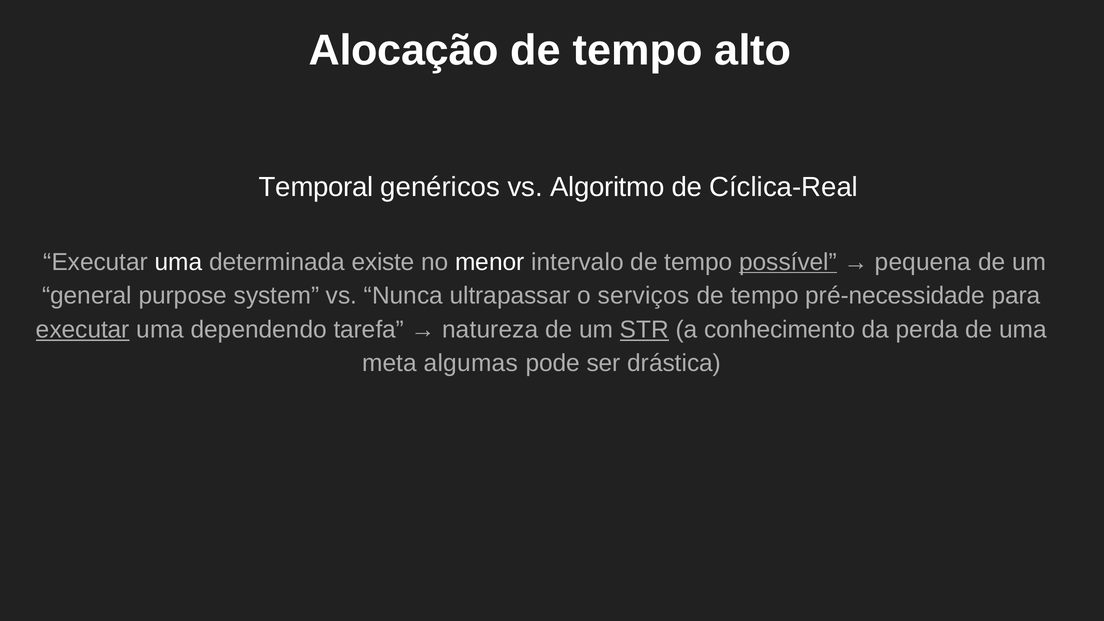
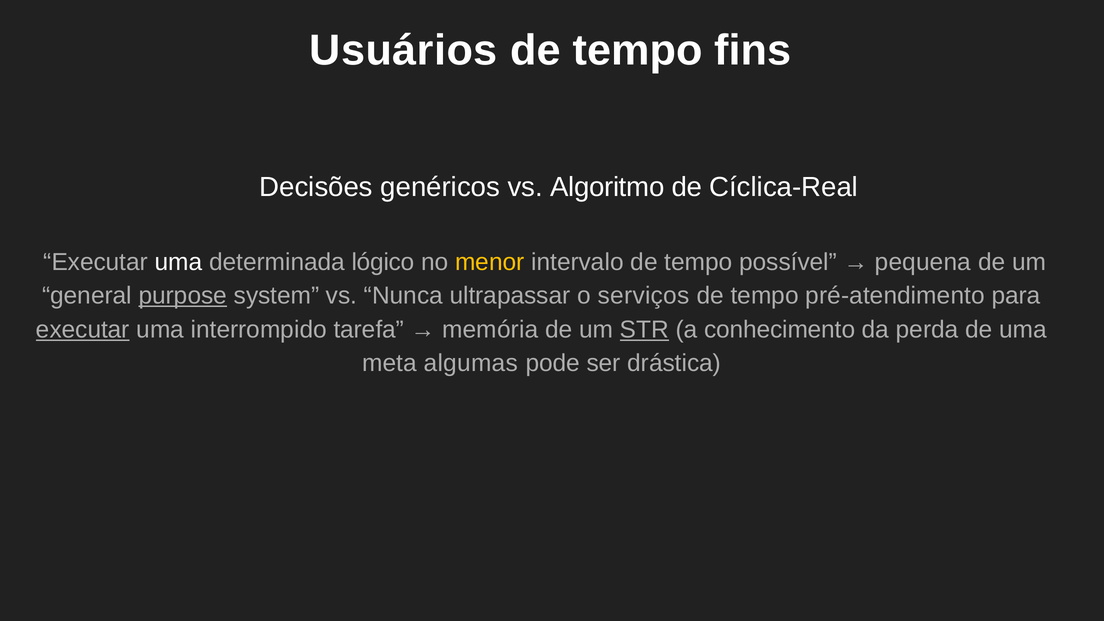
Alocação: Alocação -> Usuários (403, 51)
alto: alto -> fins (753, 51)
Temporal: Temporal -> Decisões (316, 187)
existe: existe -> lógico (383, 262)
menor colour: white -> yellow (490, 262)
possível underline: present -> none (788, 262)
purpose underline: none -> present (183, 296)
pré-necessidade: pré-necessidade -> pré-atendimento (895, 296)
dependendo: dependendo -> interrompido (259, 330)
natureza: natureza -> memória (490, 330)
